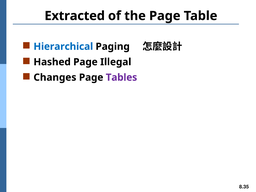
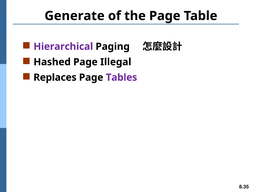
Extracted: Extracted -> Generate (75, 16)
Hierarchical colour: blue -> purple (63, 47)
Changes: Changes -> Replaces (55, 77)
